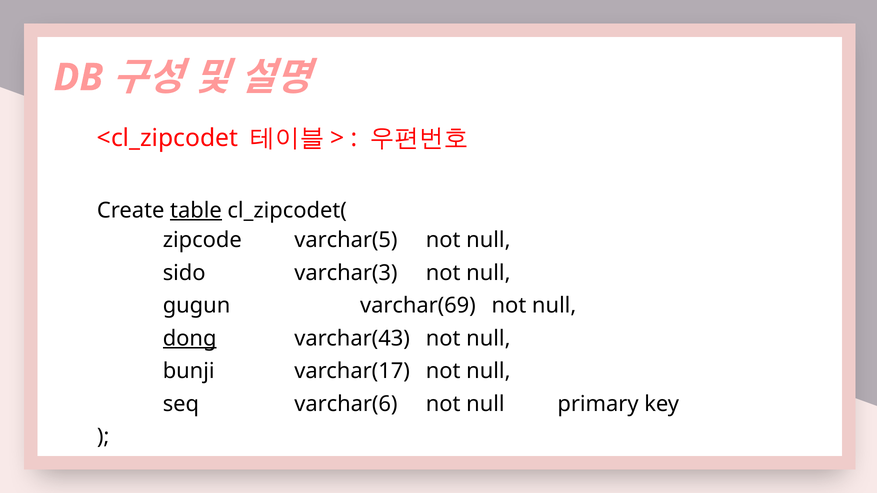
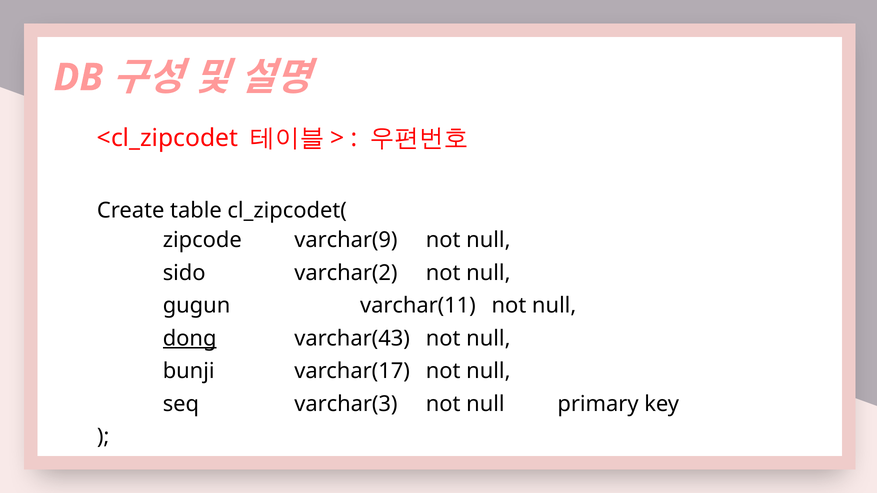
table underline: present -> none (196, 210)
varchar(5: varchar(5 -> varchar(9 (346, 240)
varchar(3: varchar(3 -> varchar(2 (346, 273)
varchar(69: varchar(69 -> varchar(11 (418, 306)
varchar(6: varchar(6 -> varchar(3 (346, 404)
